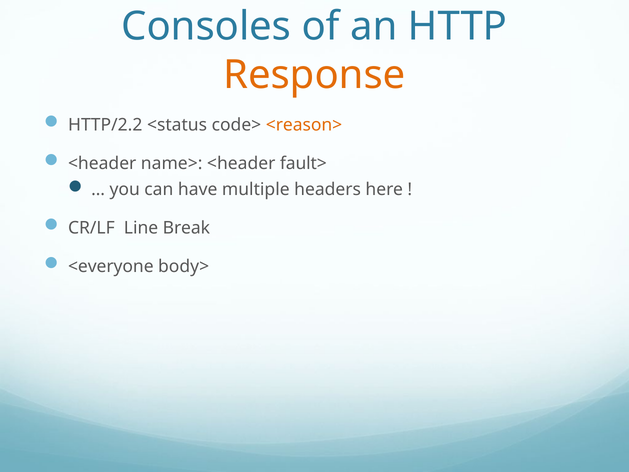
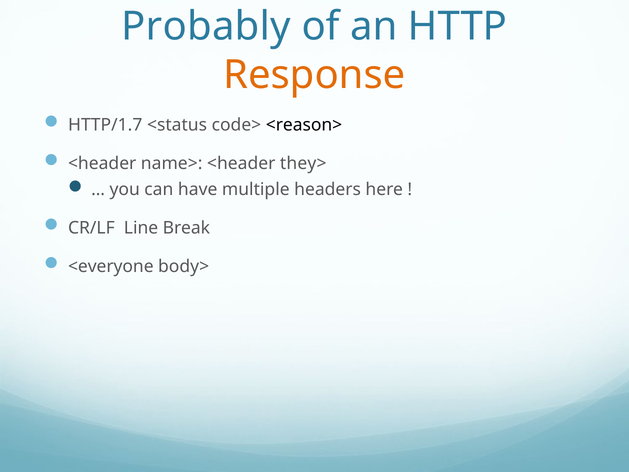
Consoles: Consoles -> Probably (206, 27)
HTTP/2.2: HTTP/2.2 -> HTTP/1.7 (105, 125)
<reason> colour: orange -> black (304, 125)
fault>: fault> -> they> (303, 163)
